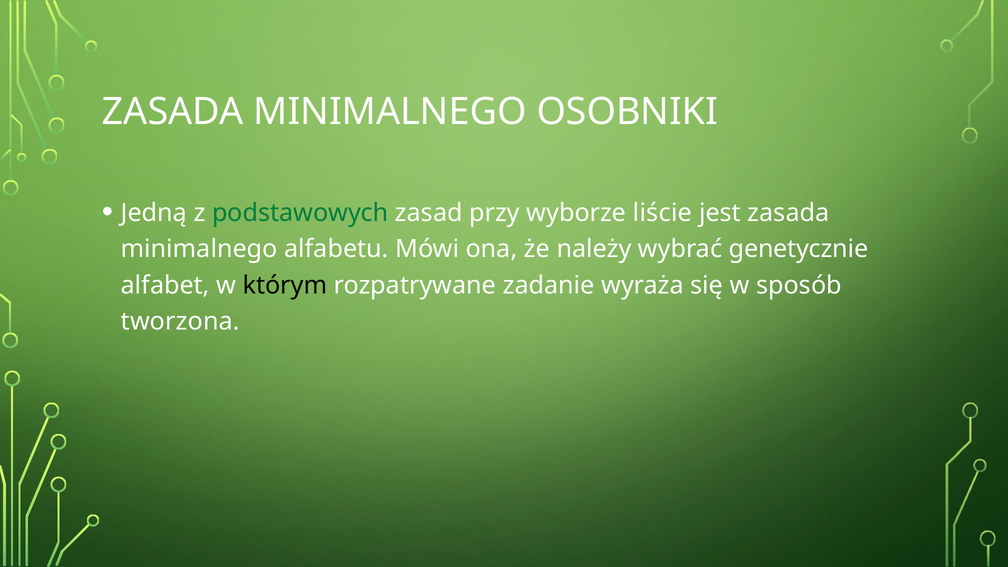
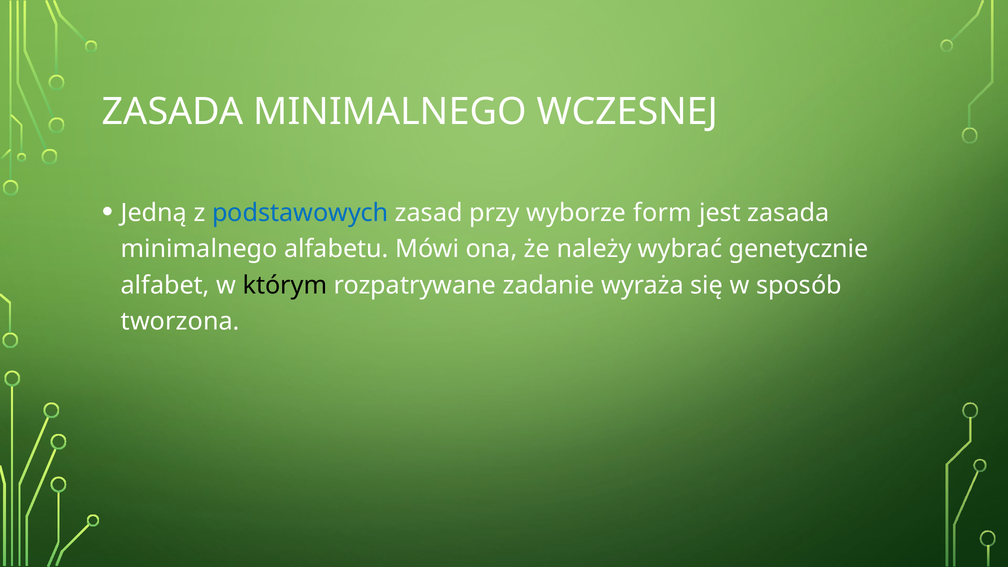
OSOBNIKI: OSOBNIKI -> WCZESNEJ (627, 112)
podstawowych colour: green -> blue (300, 213)
liście: liście -> form (663, 213)
